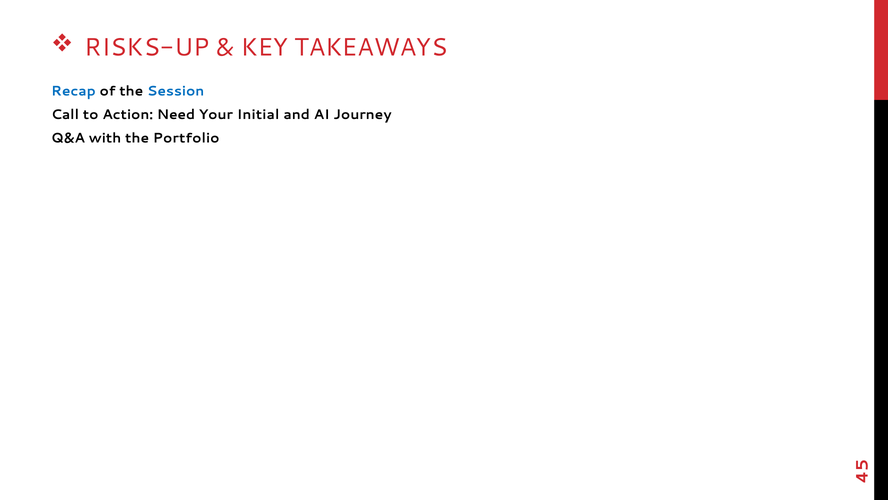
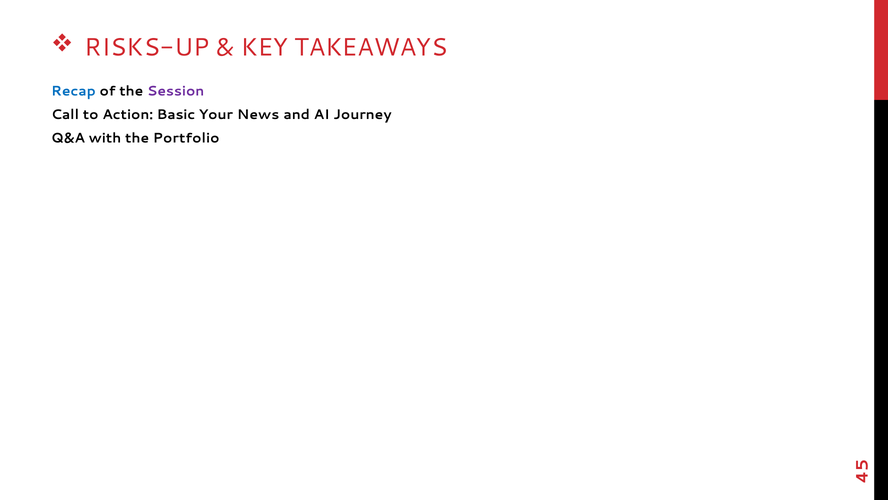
Session colour: blue -> purple (176, 91)
Need: Need -> Basic (176, 114)
Initial: Initial -> News (258, 114)
